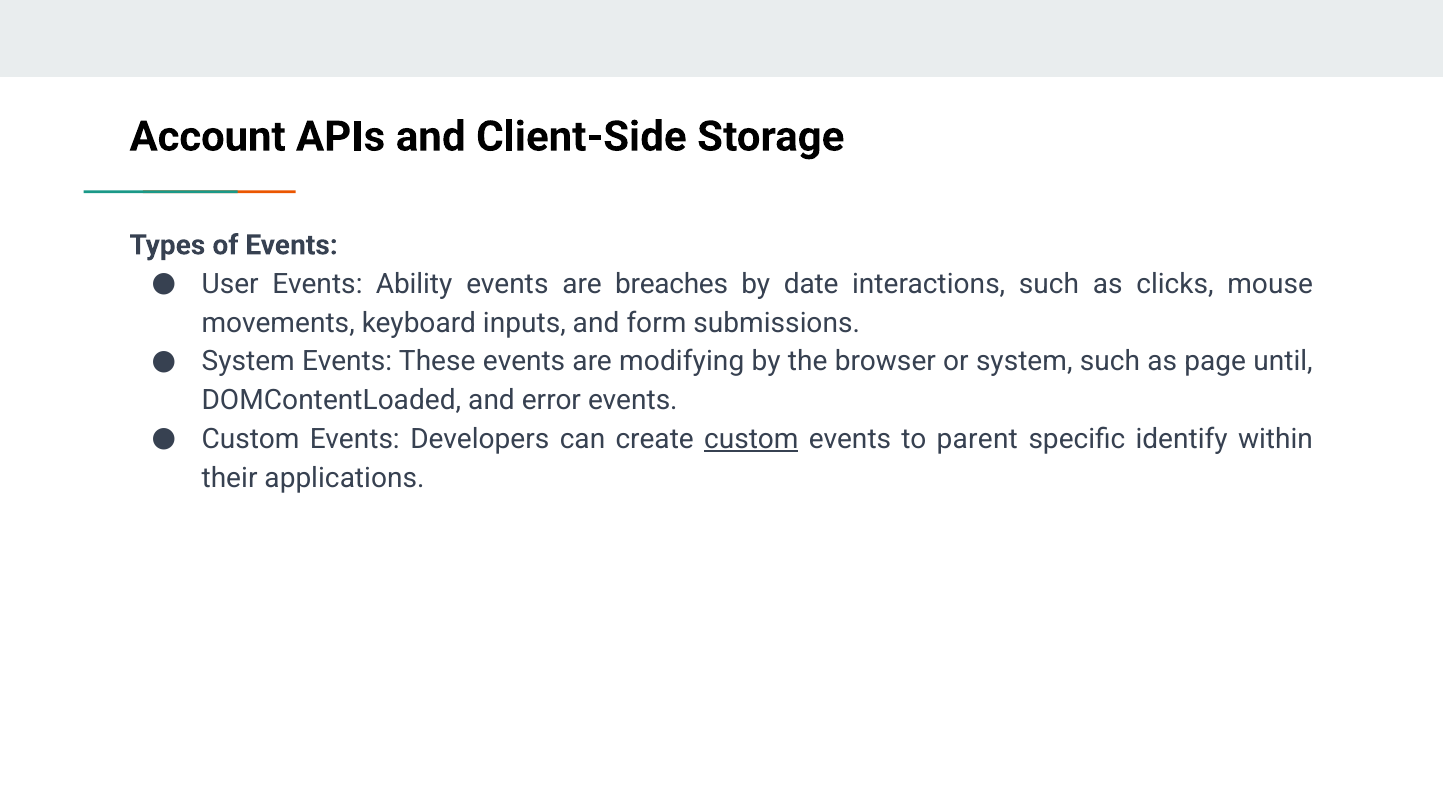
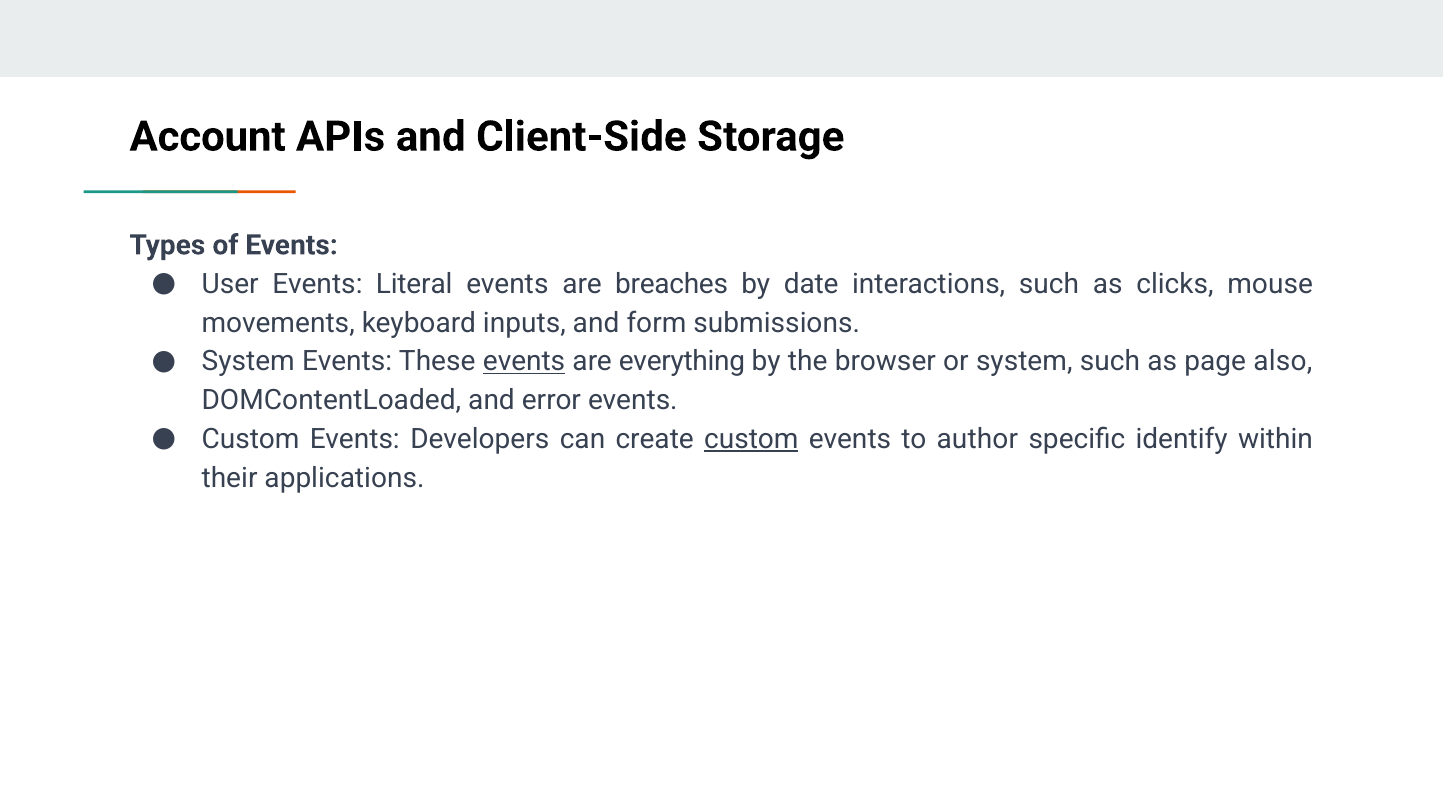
Ability: Ability -> Literal (414, 284)
events underline: none -> present (524, 361)
modifying: modifying -> everything (682, 361)
until: until -> also (1283, 361)
parent: parent -> author (977, 439)
